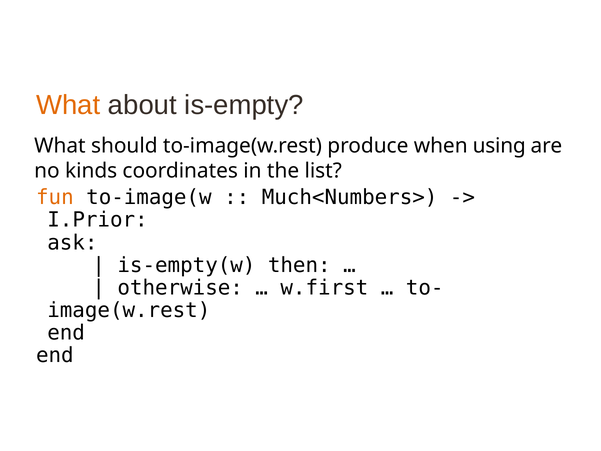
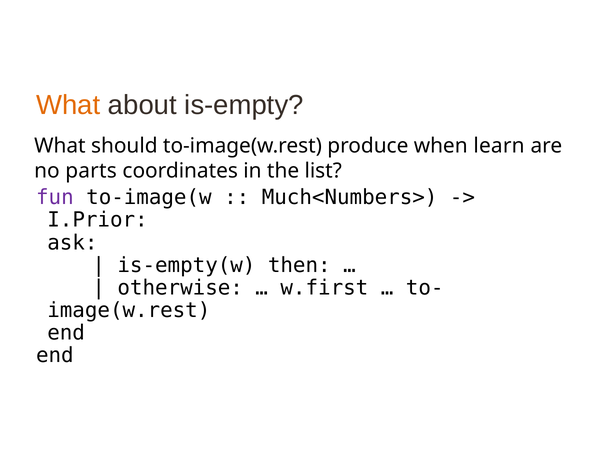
using: using -> learn (499, 146)
kinds: kinds -> parts (91, 171)
fun colour: orange -> purple (55, 197)
